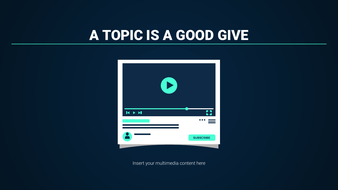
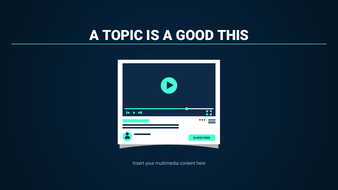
GIVE: GIVE -> THIS (233, 35)
